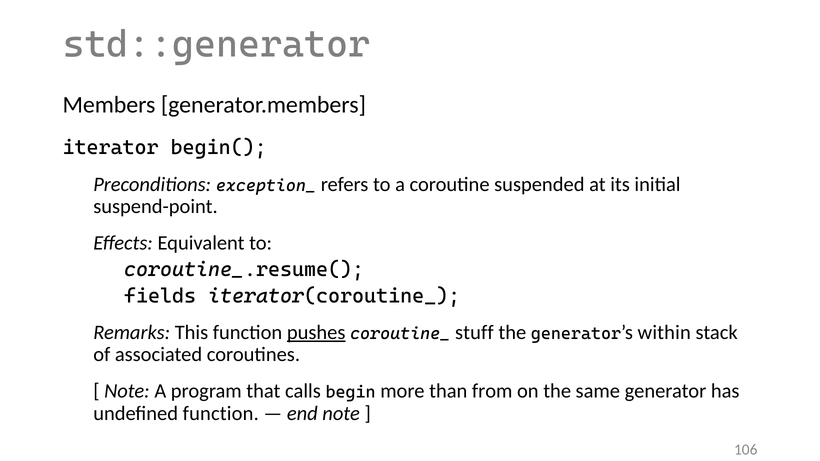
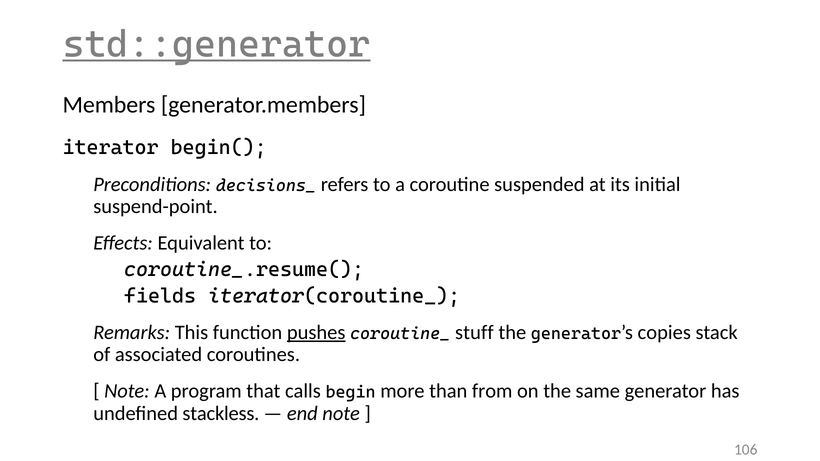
std::generator underline: none -> present (216, 44)
exception_: exception_ -> decisions_ (266, 186)
within: within -> copies (664, 333)
undefined function: function -> stackless (221, 413)
